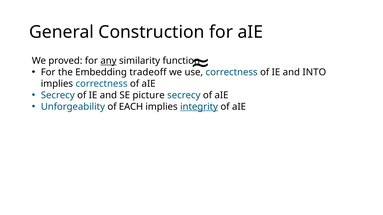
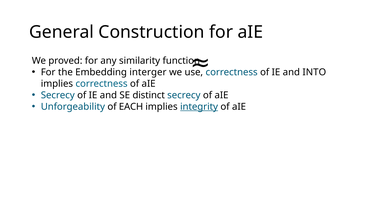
any underline: present -> none (108, 61)
tradeoff: tradeoff -> interger (148, 72)
picture: picture -> distinct (149, 95)
